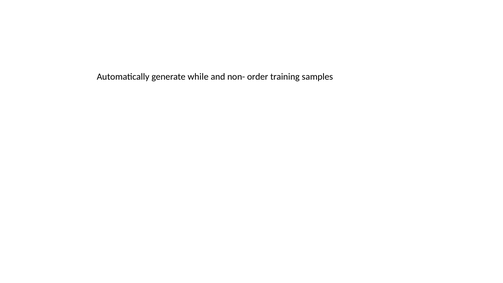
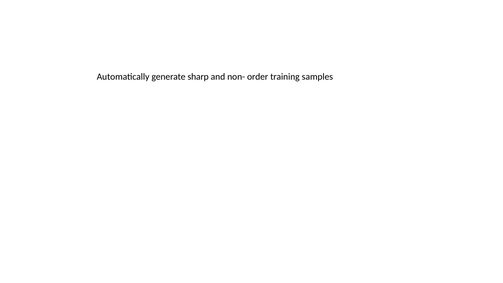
while: while -> sharp (198, 77)
